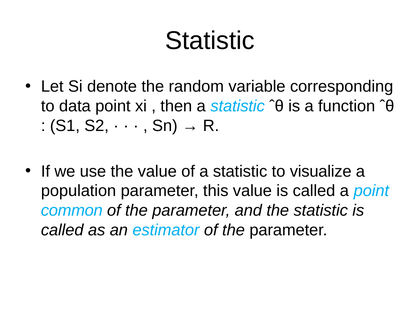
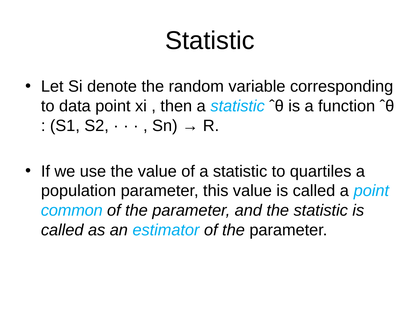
visualize: visualize -> quartiles (321, 171)
